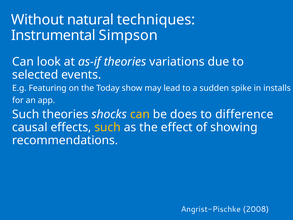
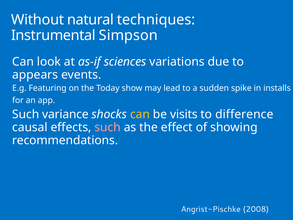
as-if theories: theories -> sciences (125, 62)
selected: selected -> appears (35, 75)
Such theories: theories -> variance (65, 114)
does: does -> visits (184, 114)
such colour: yellow -> pink (108, 127)
